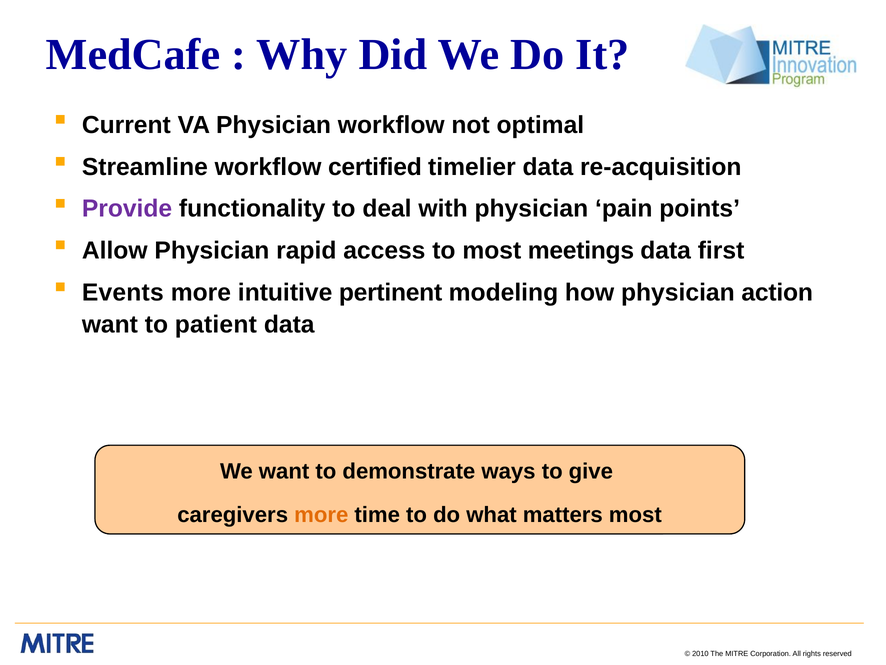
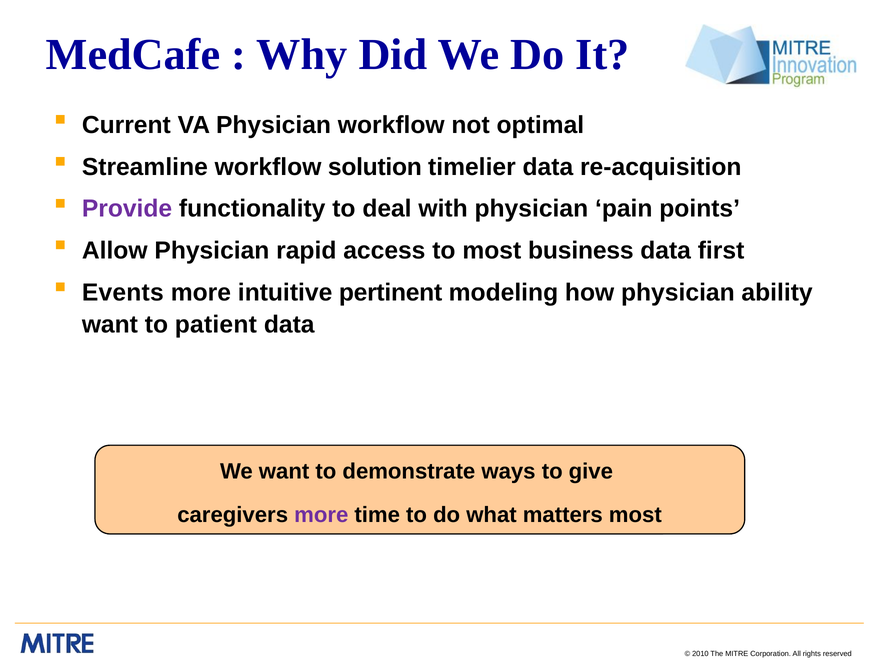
certified: certified -> solution (375, 167)
meetings: meetings -> business (581, 250)
action: action -> ability (777, 292)
more colour: orange -> purple (321, 514)
